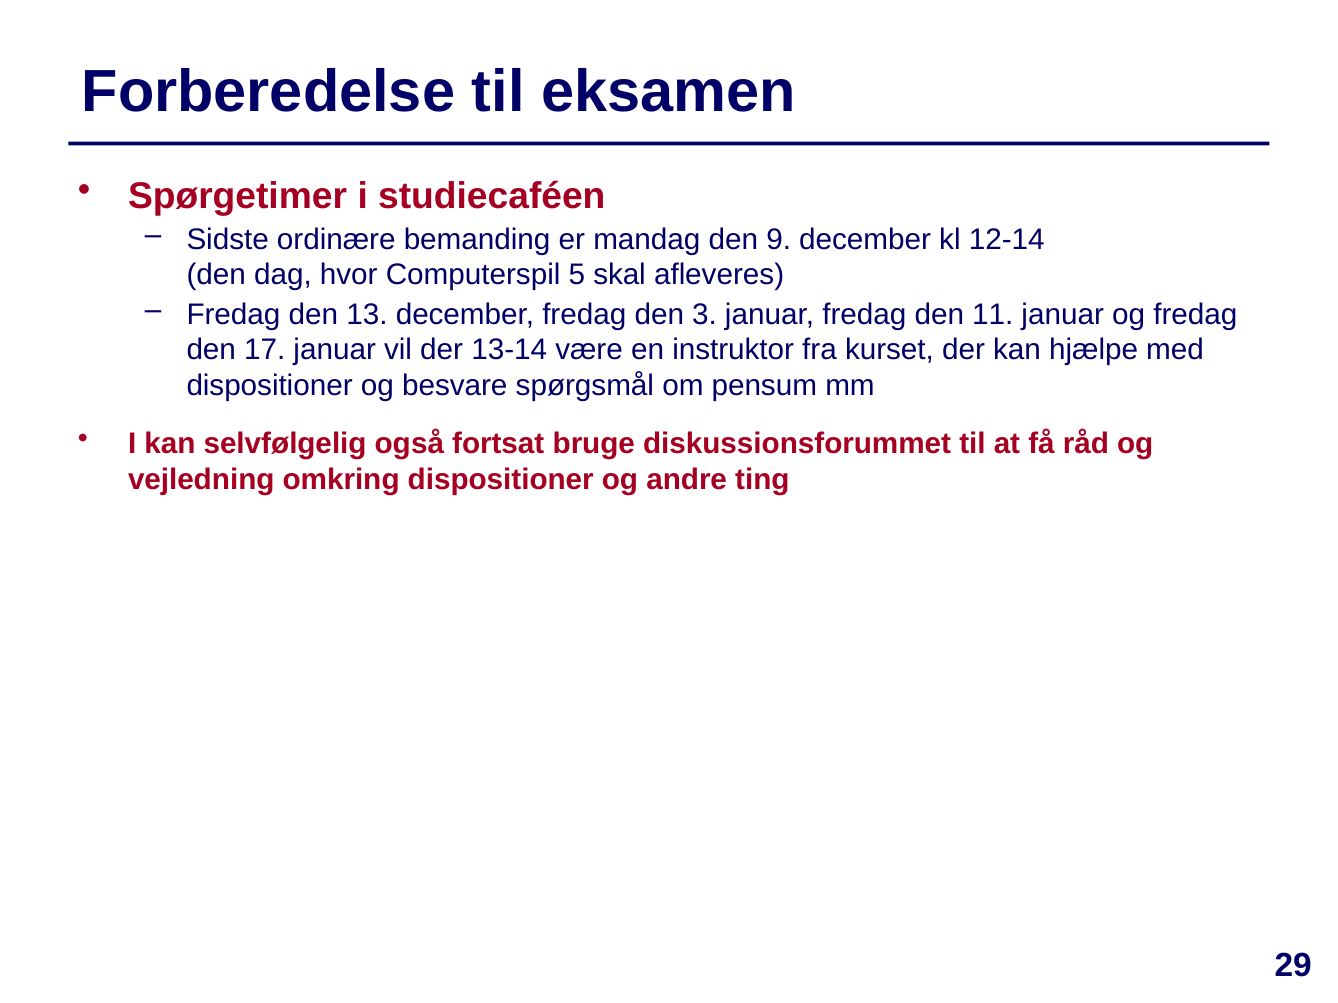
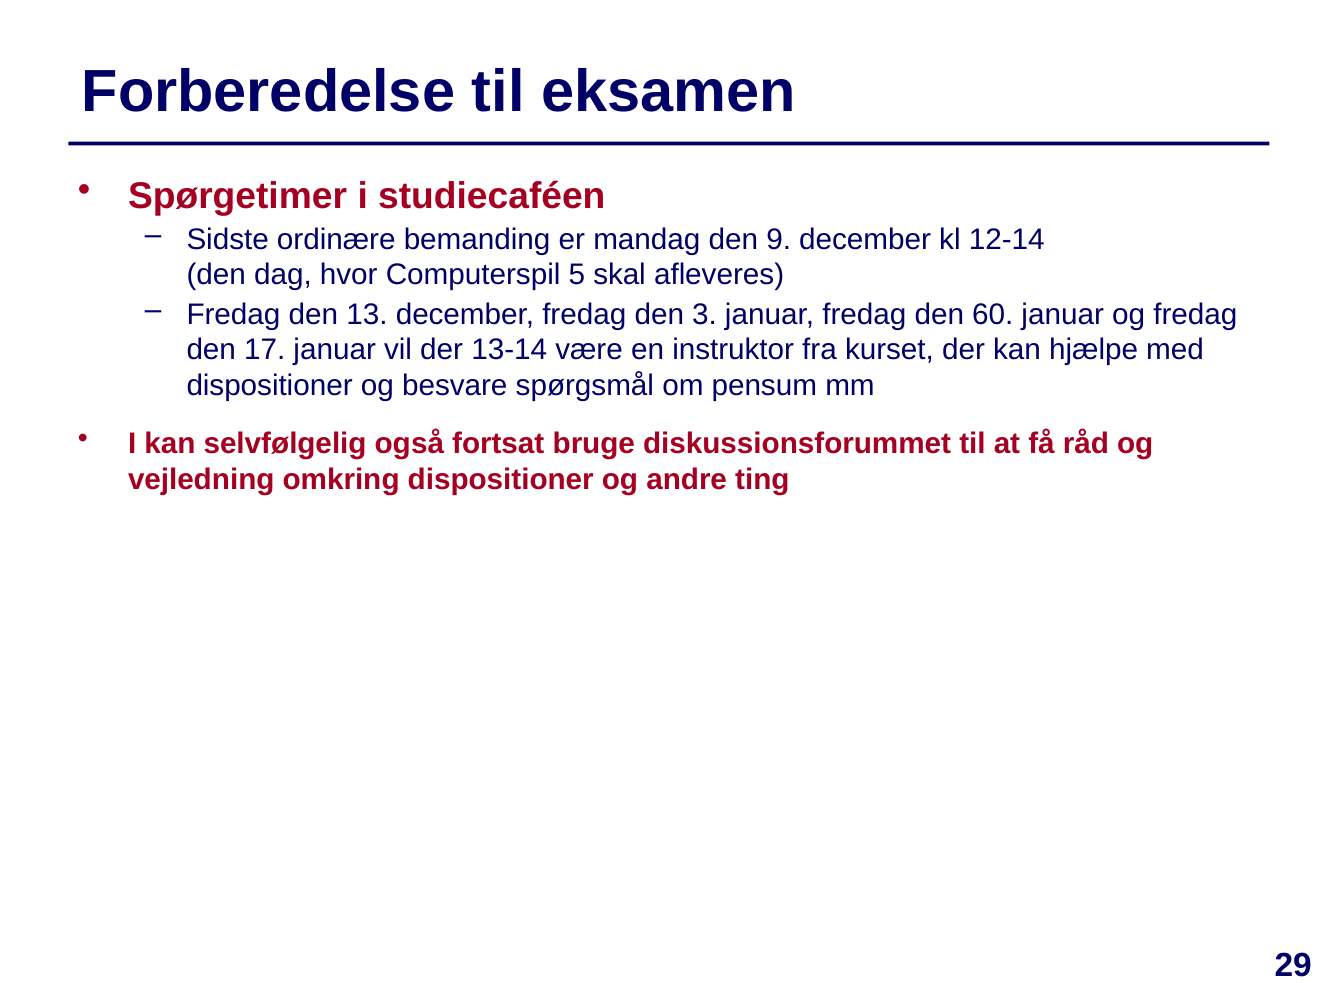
11: 11 -> 60 (993, 315)
